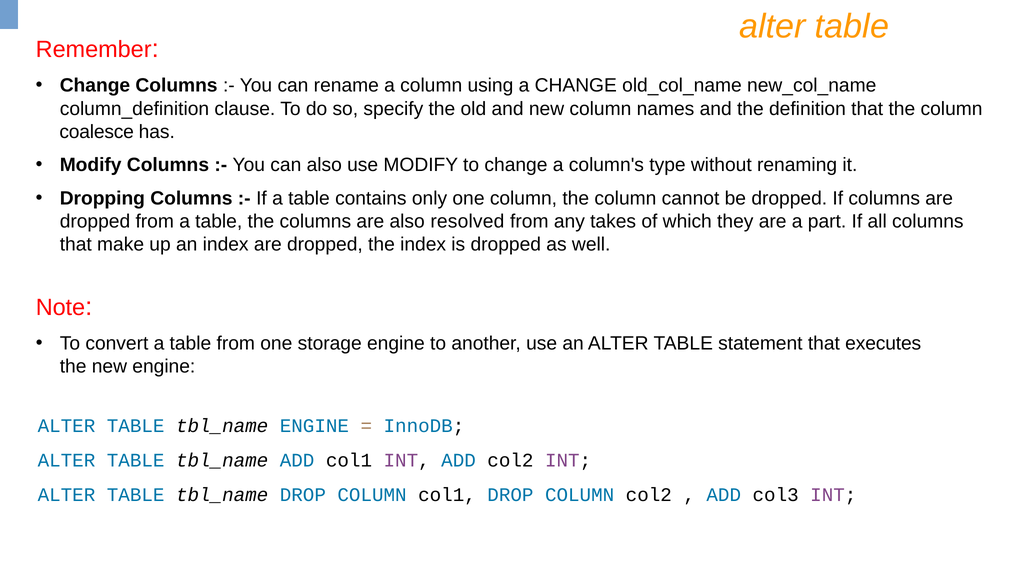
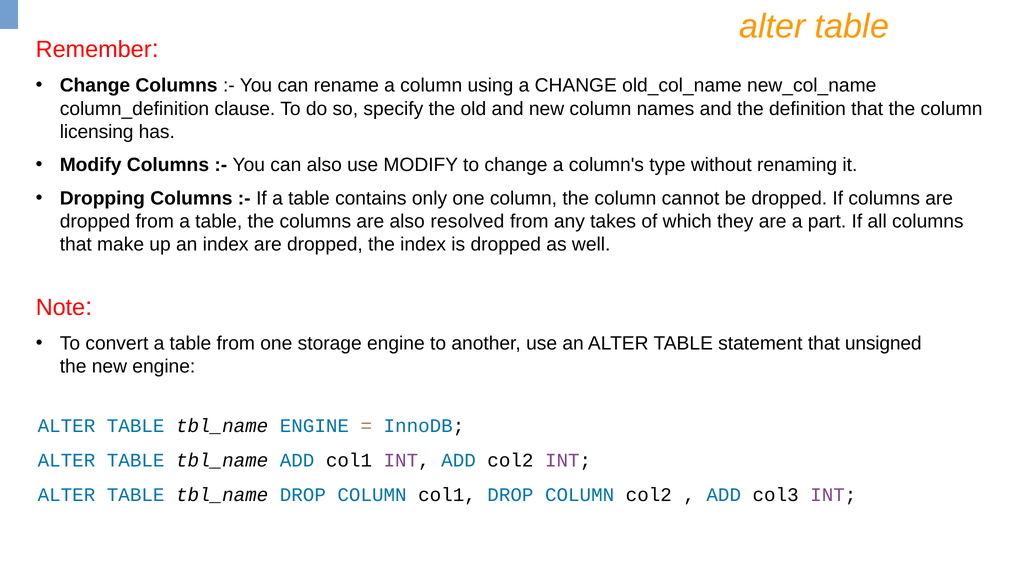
coalesce: coalesce -> licensing (97, 132)
executes: executes -> unsigned (883, 343)
